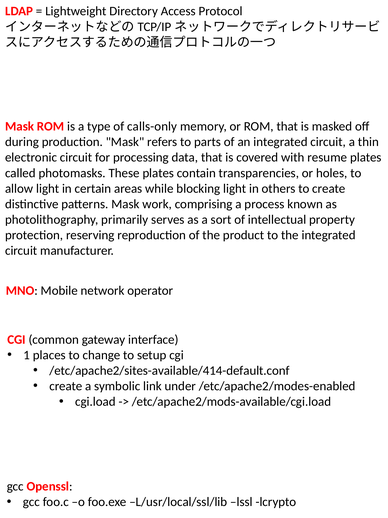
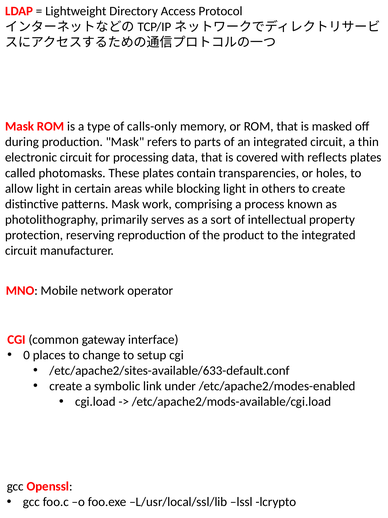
resume: resume -> reflects (327, 157)
1: 1 -> 0 (27, 355)
/etc/apache2/sites-available/414-default.conf: /etc/apache2/sites-available/414-default.conf -> /etc/apache2/sites-available/633-default.conf (169, 370)
